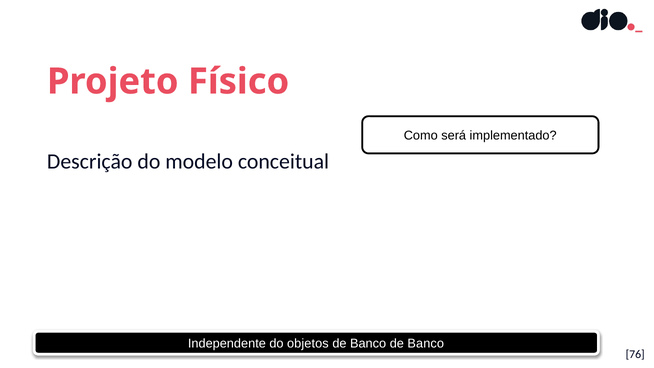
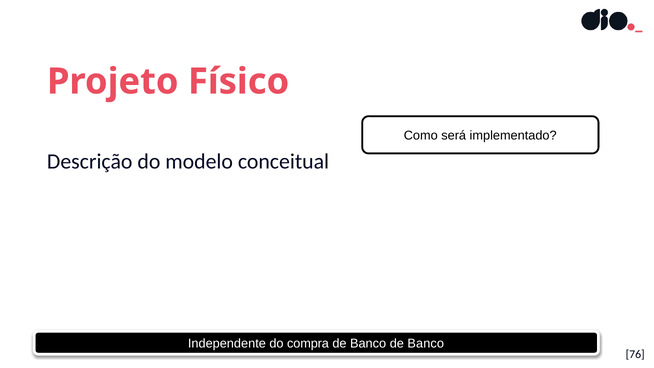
objetos: objetos -> compra (308, 343)
